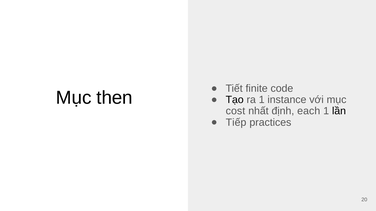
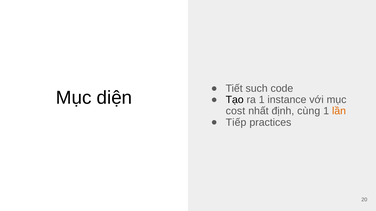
finite: finite -> such (257, 89)
then: then -> diện (114, 98)
each: each -> cùng (309, 111)
lần colour: black -> orange (339, 111)
